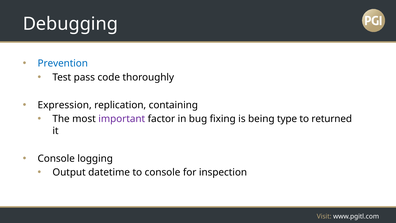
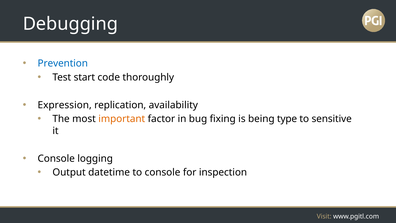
pass: pass -> start (84, 77)
containing: containing -> availability (173, 105)
important colour: purple -> orange (122, 119)
returned: returned -> sensitive (332, 119)
